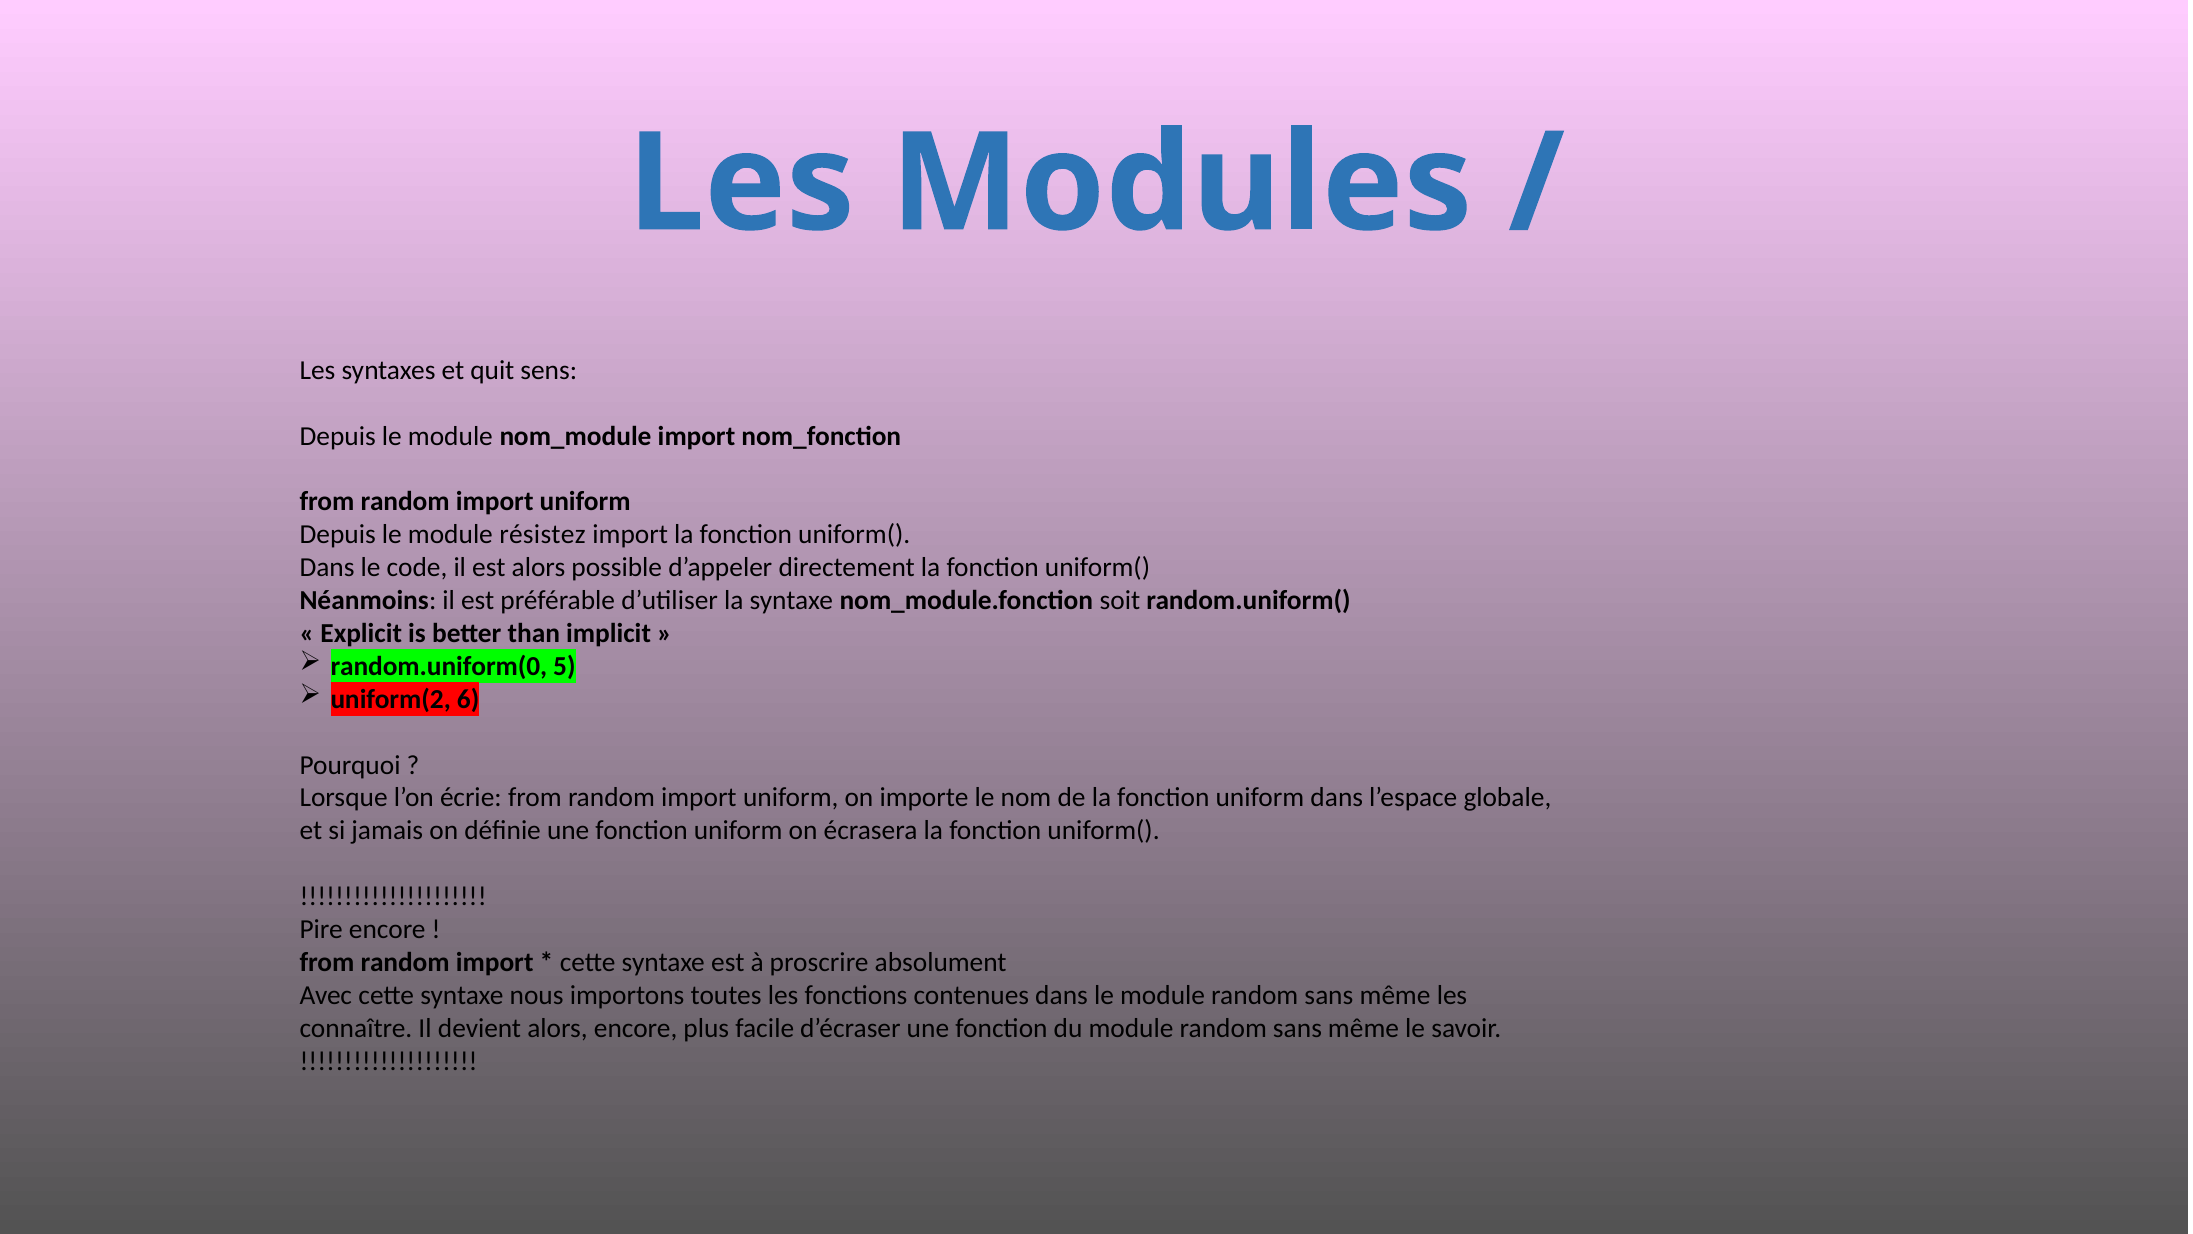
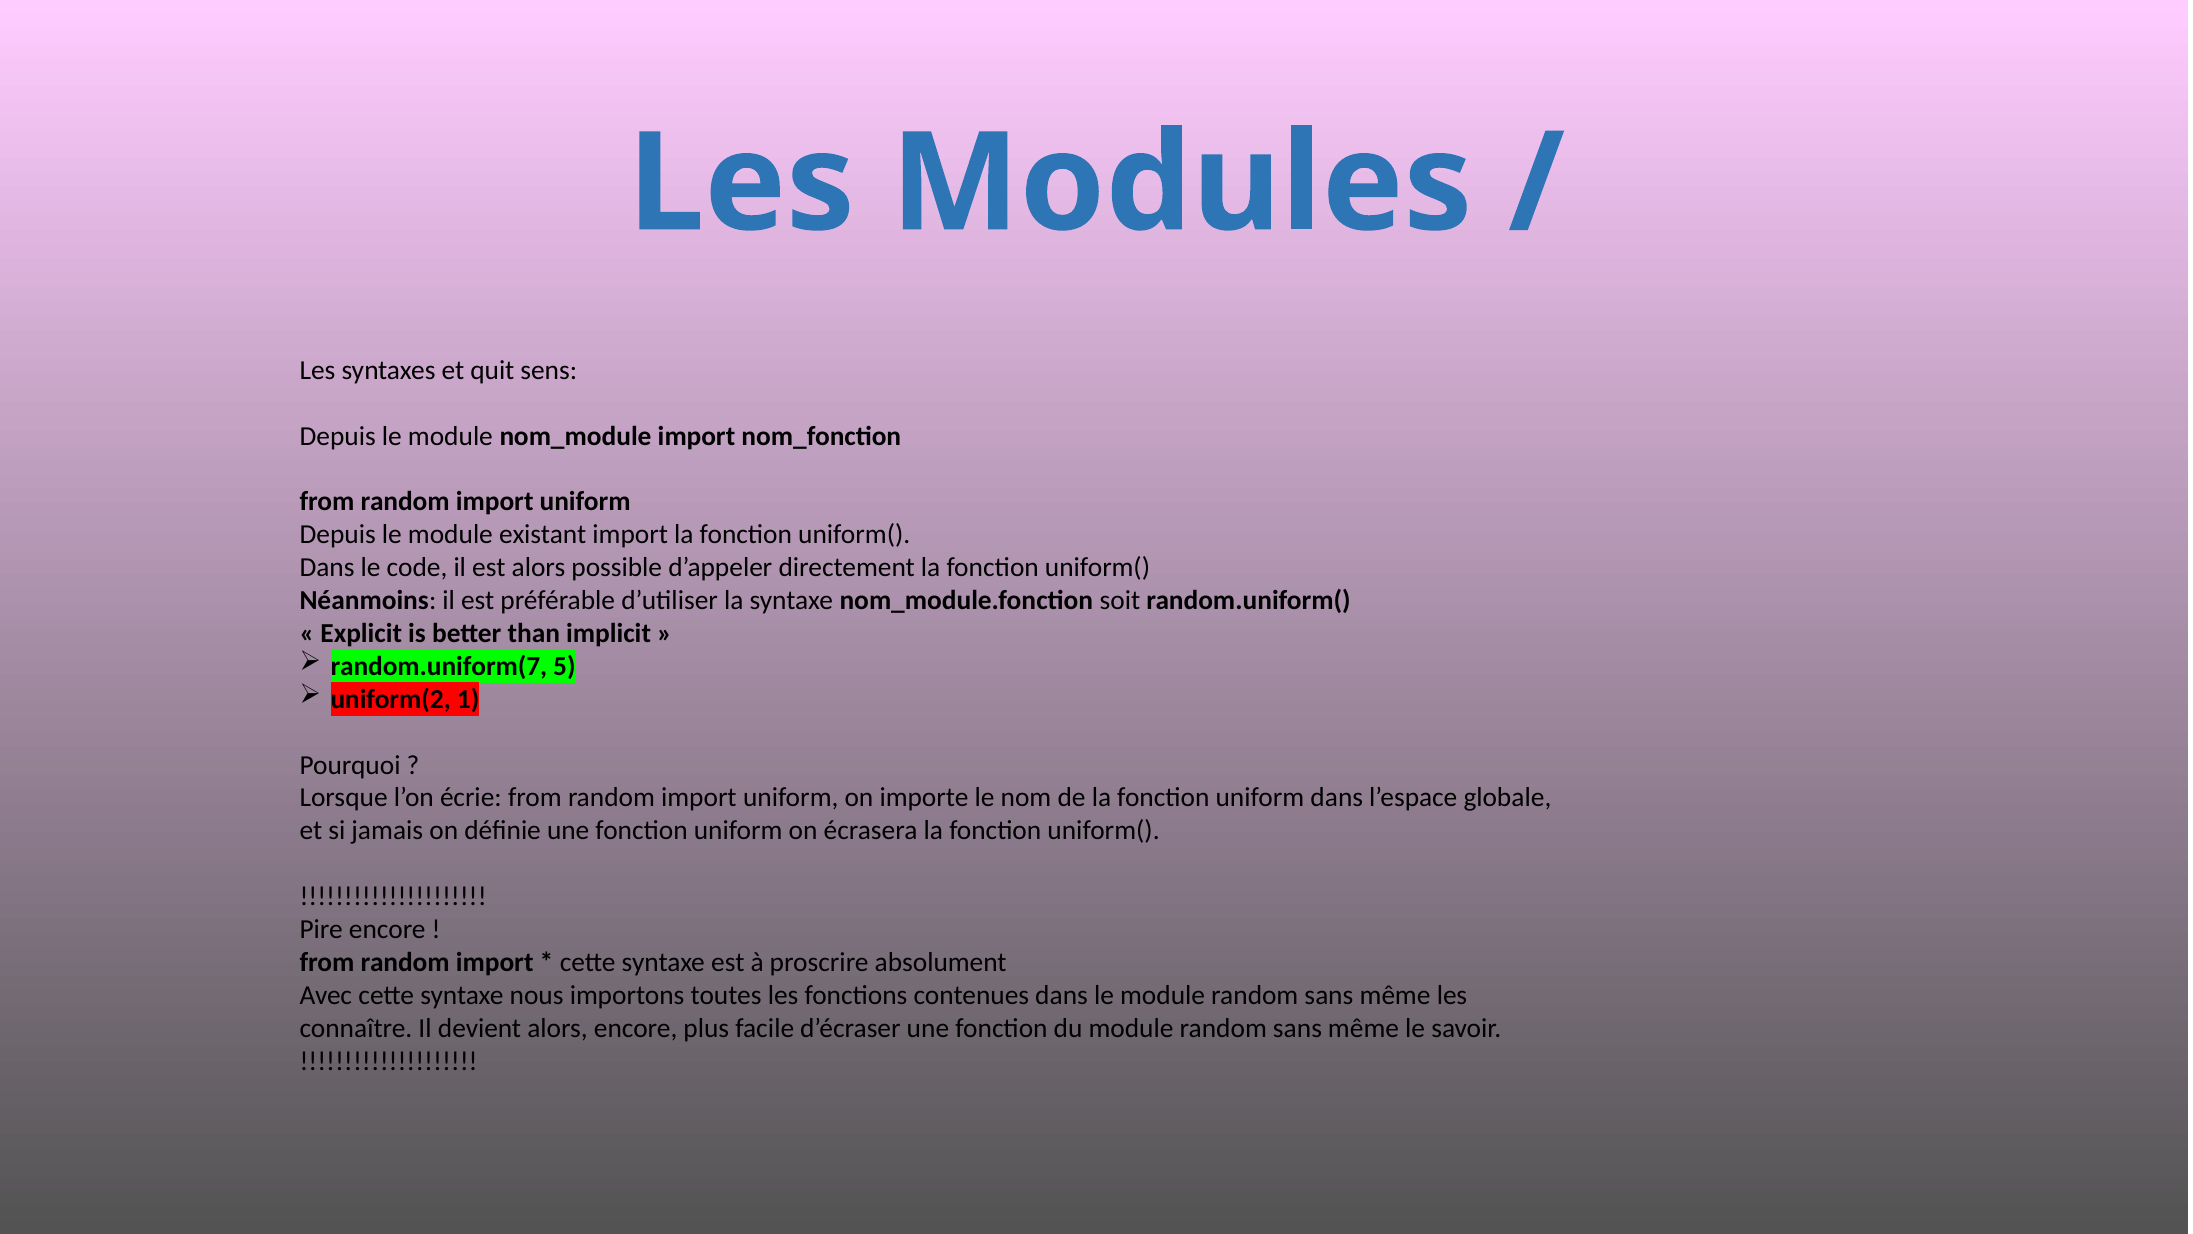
résistez: résistez -> existant (543, 534)
random.uniform(0: random.uniform(0 -> random.uniform(7 (439, 666)
6: 6 -> 1 (468, 699)
